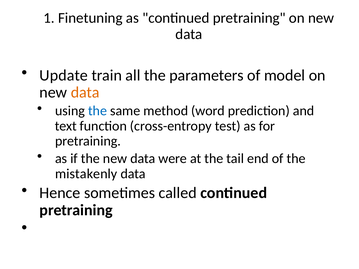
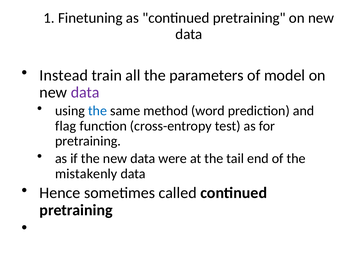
Update: Update -> Instead (64, 75)
data colour: orange -> purple (85, 93)
text: text -> flag (66, 126)
